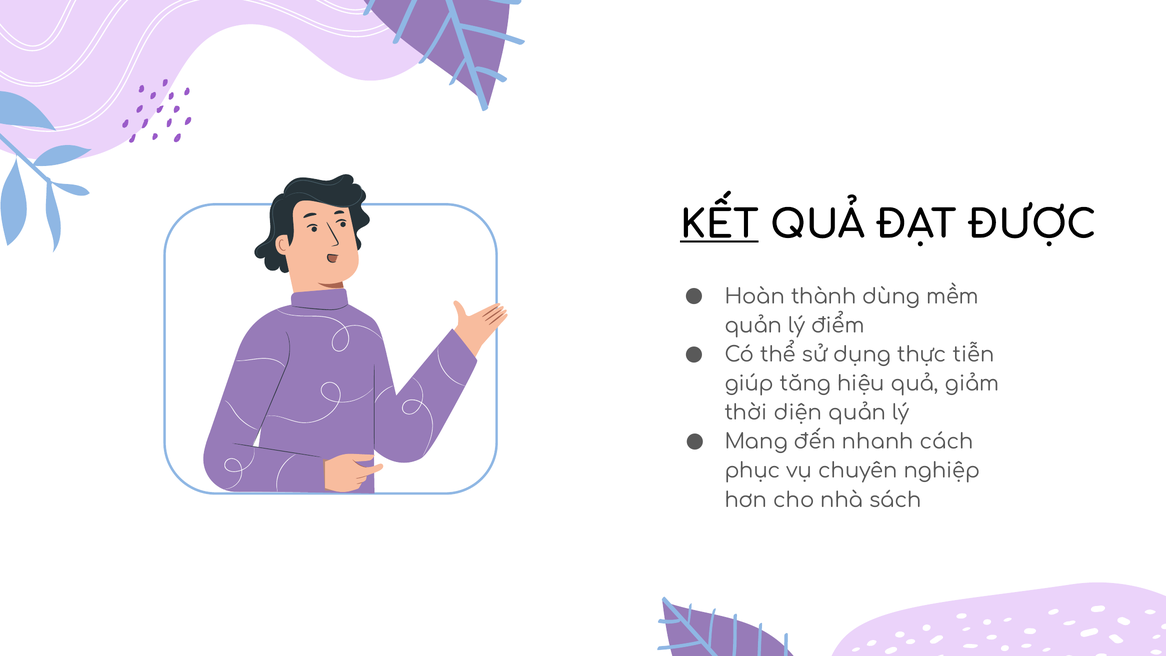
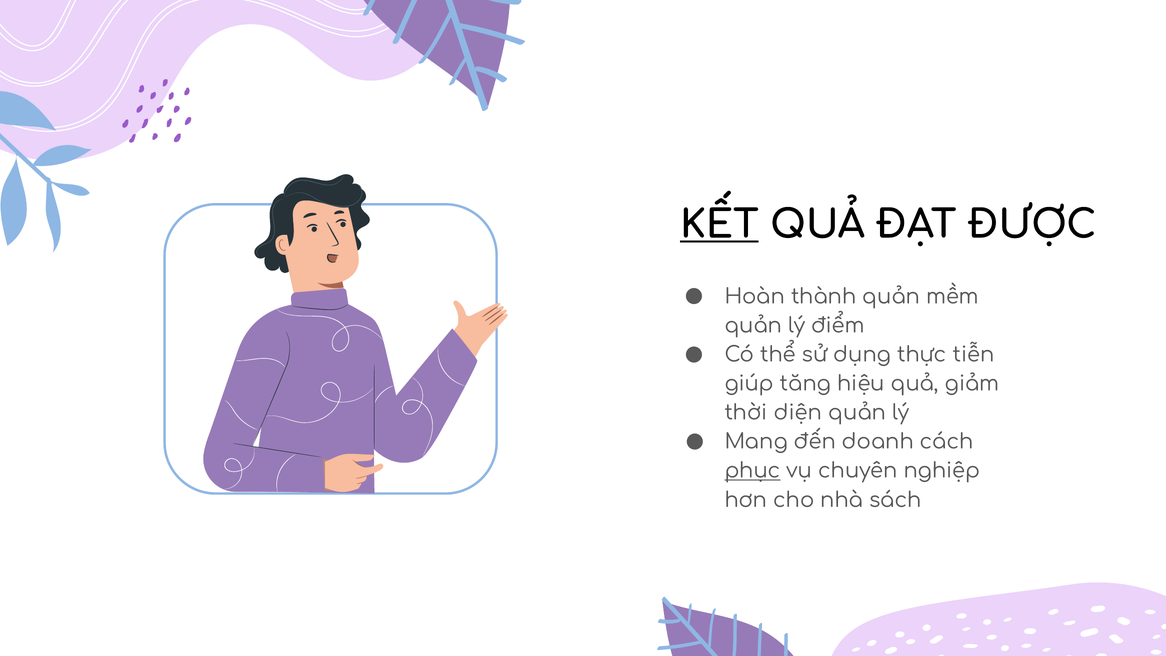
thành dùng: dùng -> quản (891, 297)
nhanh: nhanh -> doanh (878, 442)
phục underline: none -> present (752, 471)
